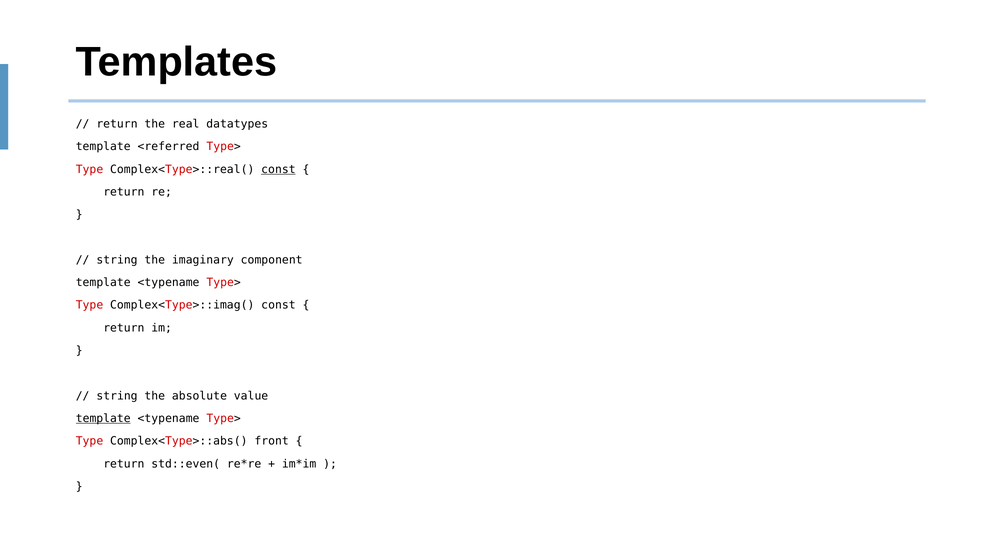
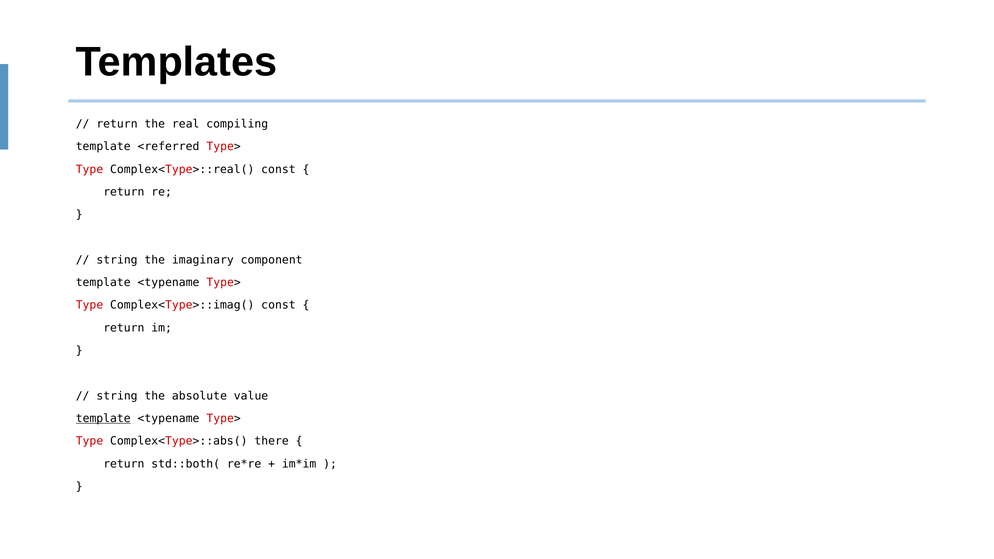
datatypes: datatypes -> compiling (237, 124)
const underline: present -> none (278, 169)
front: front -> there (272, 441)
std::even(: std::even( -> std::both( (186, 464)
